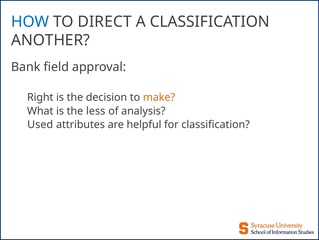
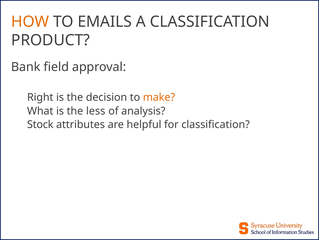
HOW colour: blue -> orange (30, 22)
DIRECT: DIRECT -> EMAILS (105, 22)
ANOTHER: ANOTHER -> PRODUCT (51, 40)
Used: Used -> Stock (40, 124)
